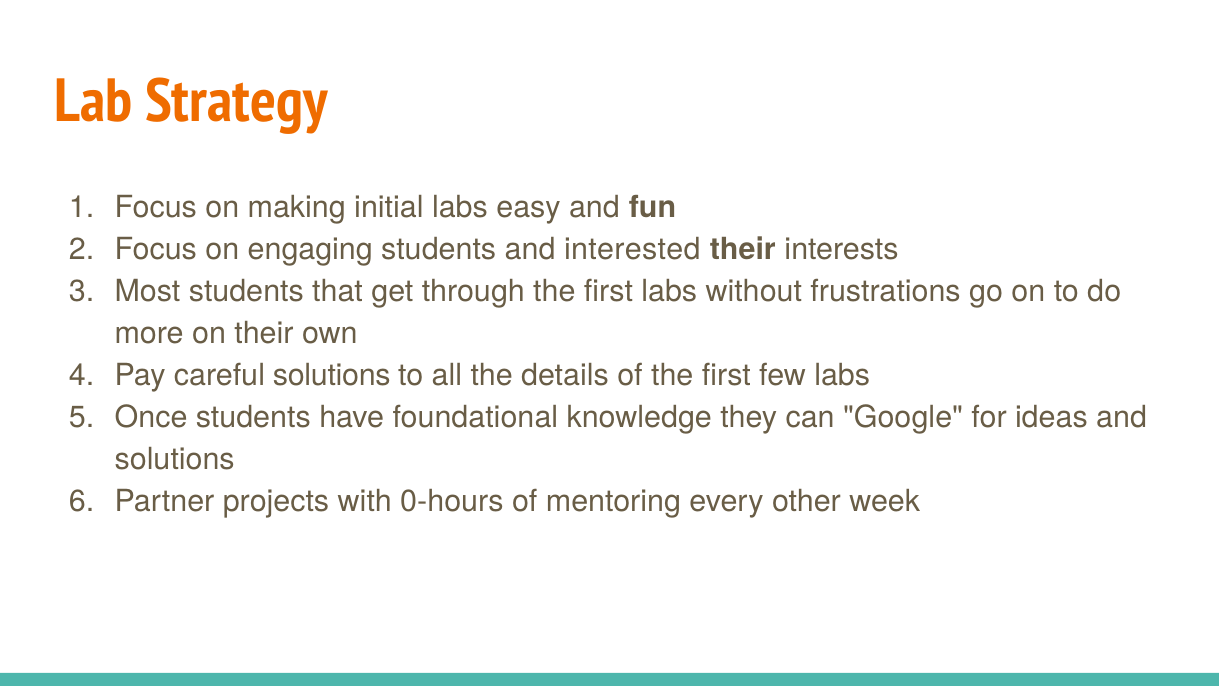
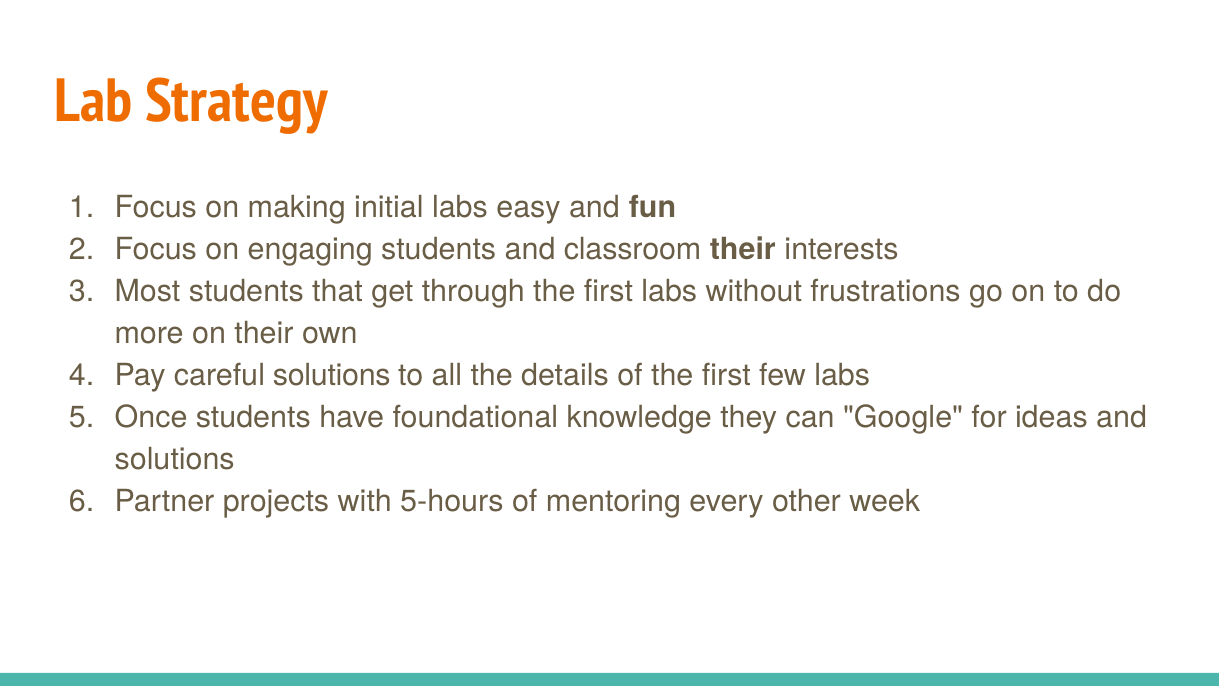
interested: interested -> classroom (633, 249)
0-hours: 0-hours -> 5-hours (452, 501)
